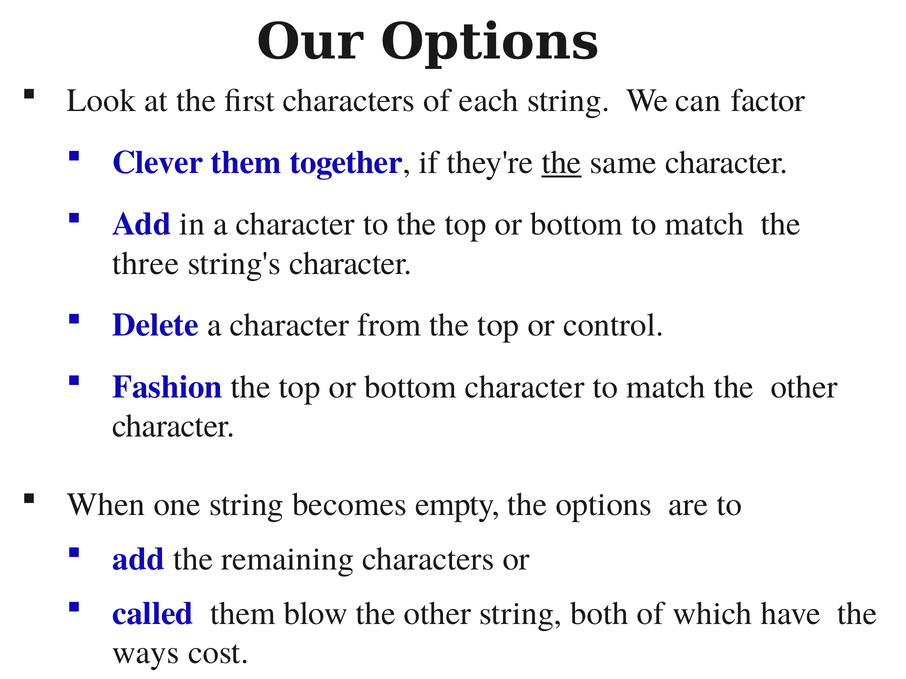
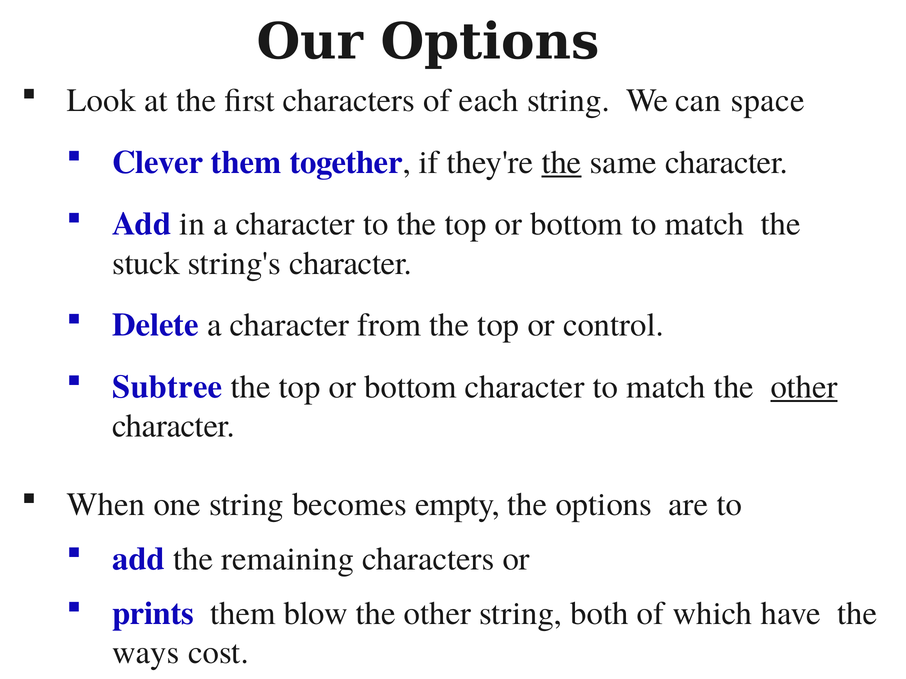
factor: factor -> space (768, 100)
three: three -> stuck (146, 264)
Fashion: Fashion -> Subtree (167, 387)
other underline: none -> present (804, 387)
called: called -> prints (153, 614)
